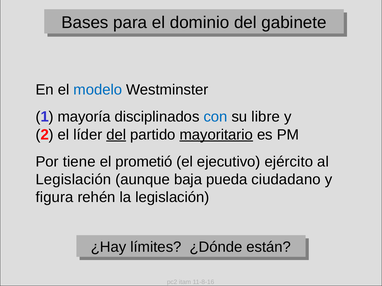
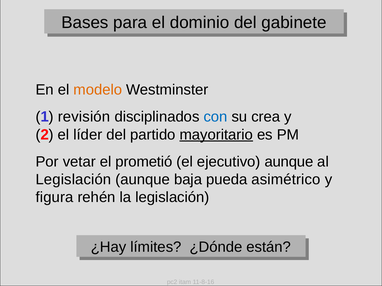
modelo colour: blue -> orange (98, 90)
mayoría: mayoría -> revisión (84, 117)
libre: libre -> crea (266, 117)
del underline: present -> none (116, 135)
tiene: tiene -> vetar (79, 162)
ejecutivo ejército: ejército -> aunque (289, 162)
ciudadano: ciudadano -> asimétrico (286, 180)
